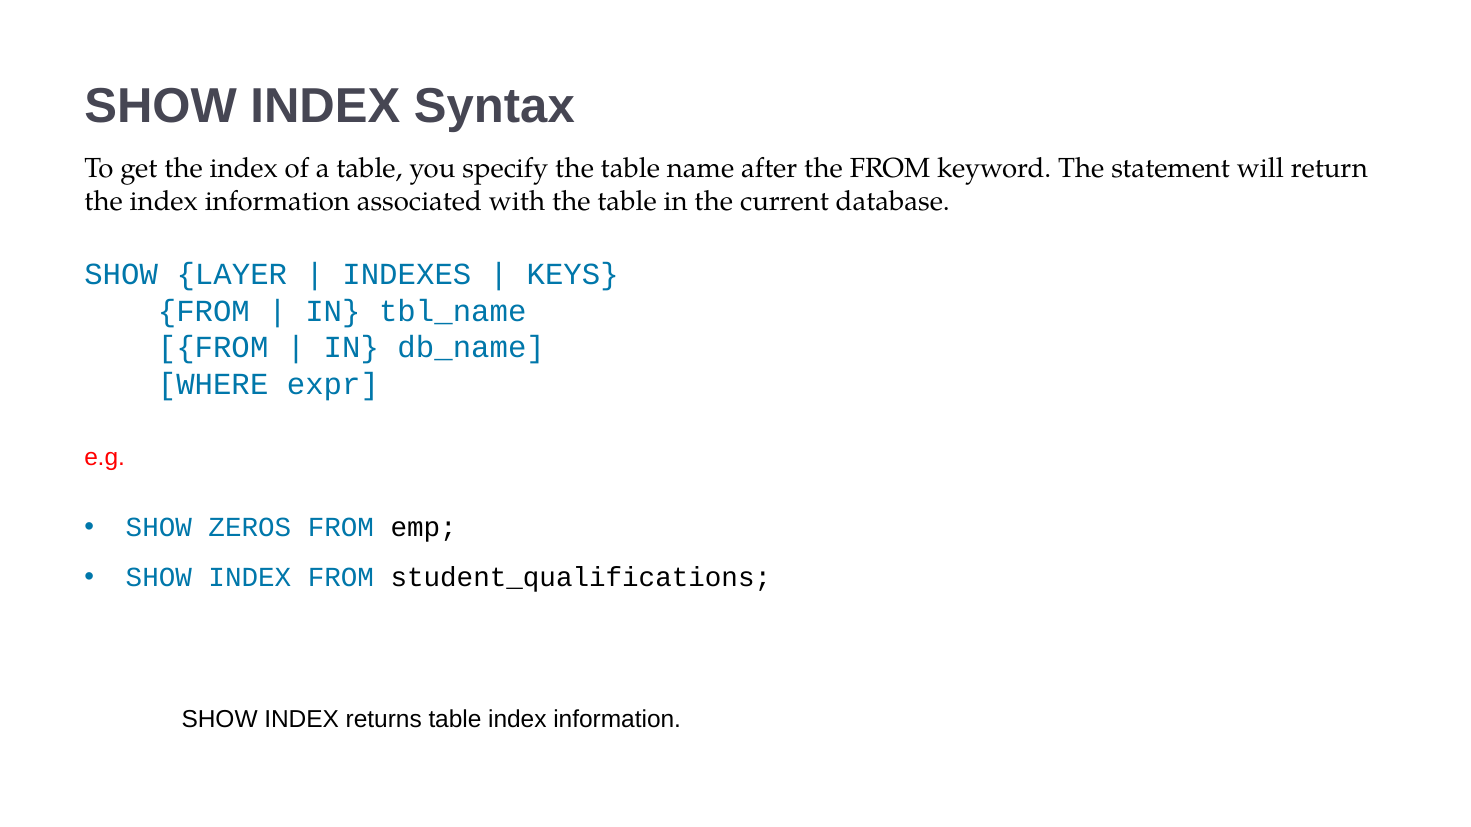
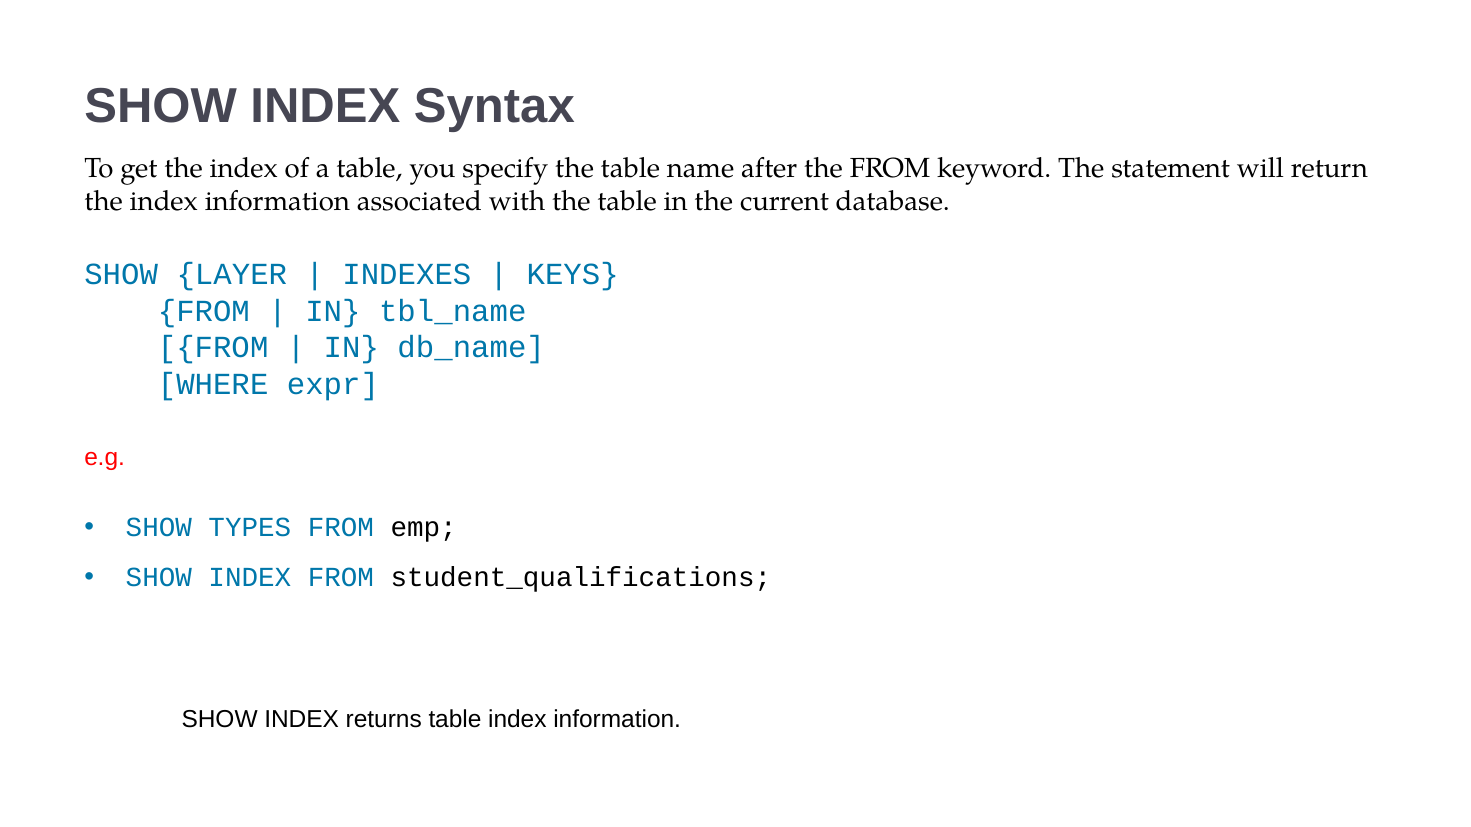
ZEROS: ZEROS -> TYPES (250, 528)
